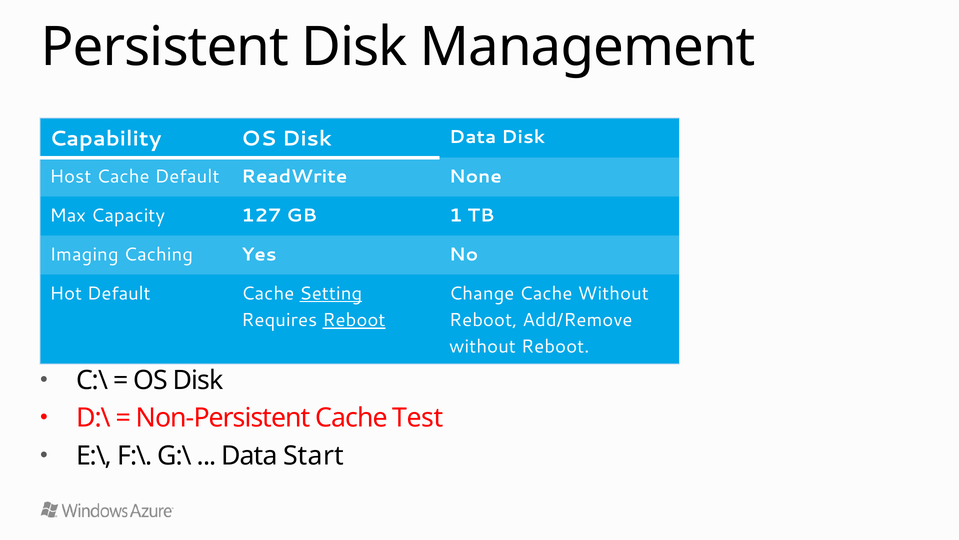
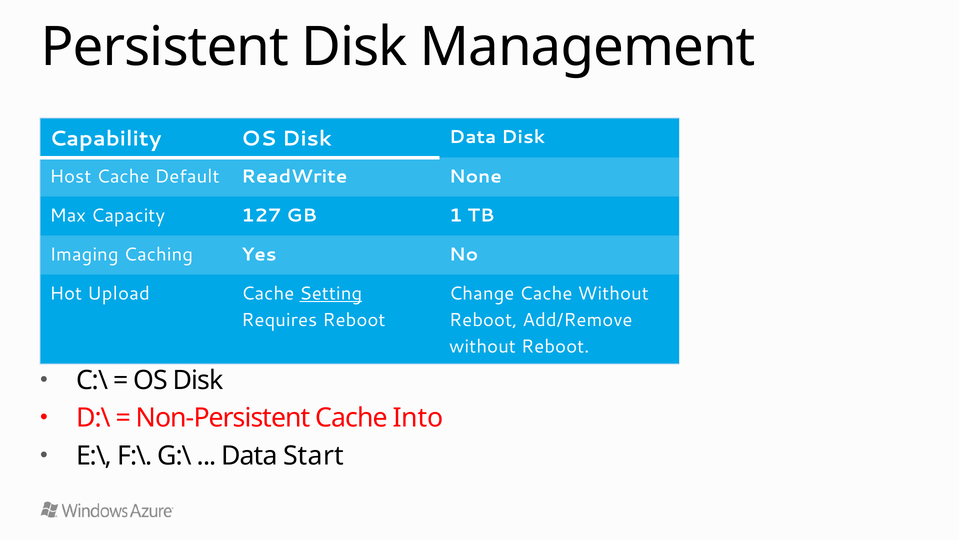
Hot Default: Default -> Upload (119, 293)
Reboot underline: present -> none (354, 320)
Test: Test -> Into (418, 418)
